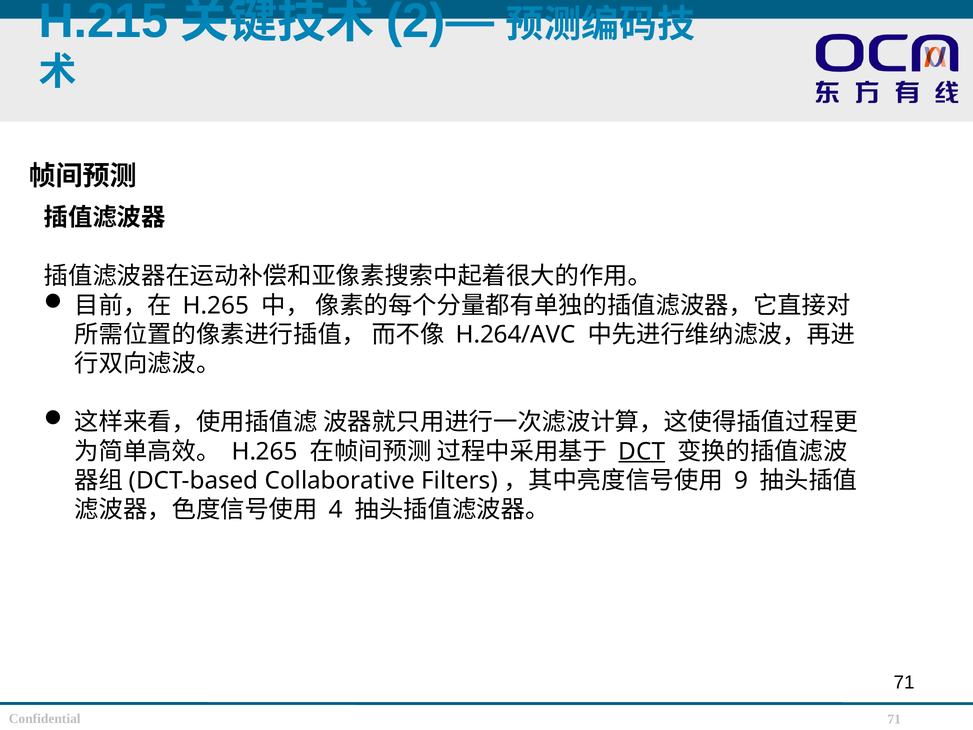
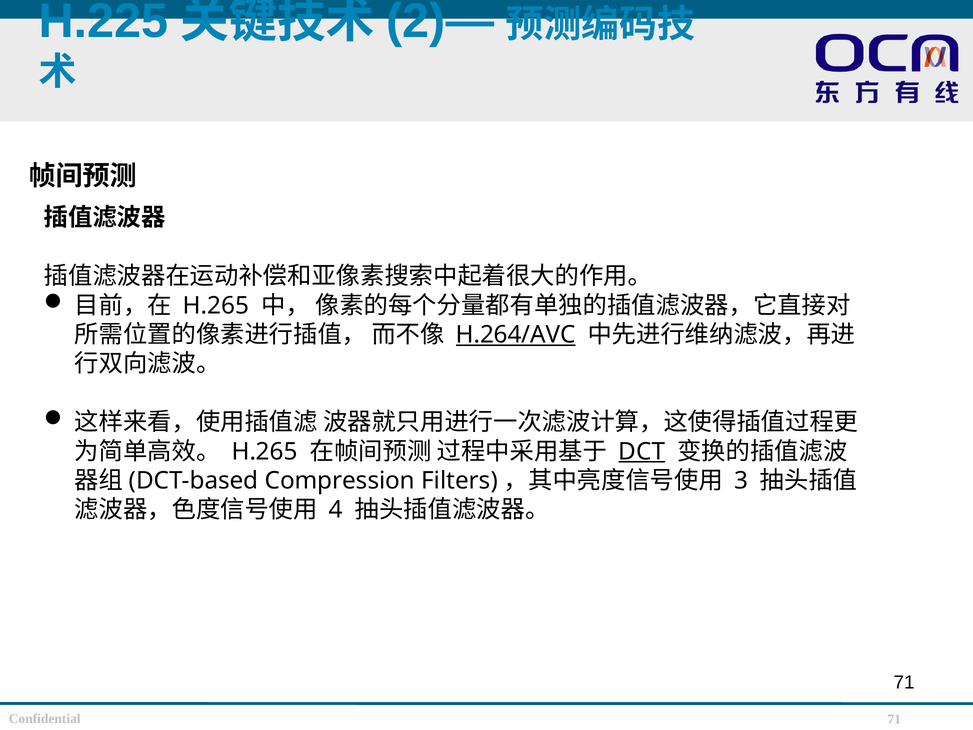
H.215: H.215 -> H.225 (103, 21)
H.264/AVC underline: none -> present (516, 335)
Collaborative: Collaborative -> Compression (340, 481)
9: 9 -> 3 (741, 481)
